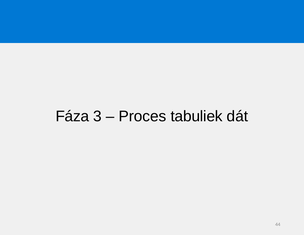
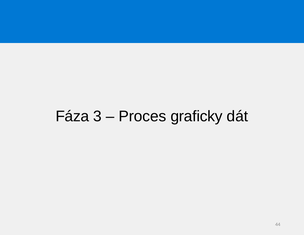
tabuliek: tabuliek -> graficky (197, 116)
